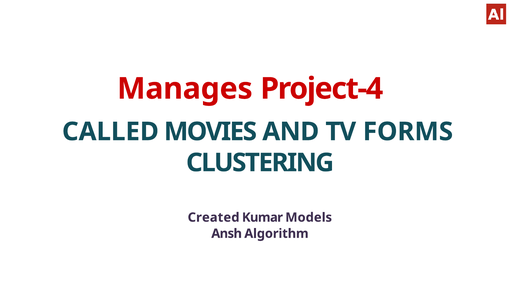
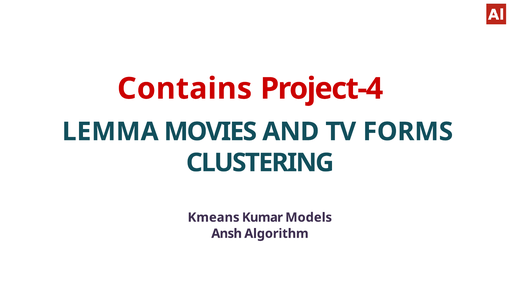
Manages: Manages -> Contains (185, 89)
CALLED: CALLED -> LEMMA (110, 132)
Created: Created -> Kmeans (214, 217)
